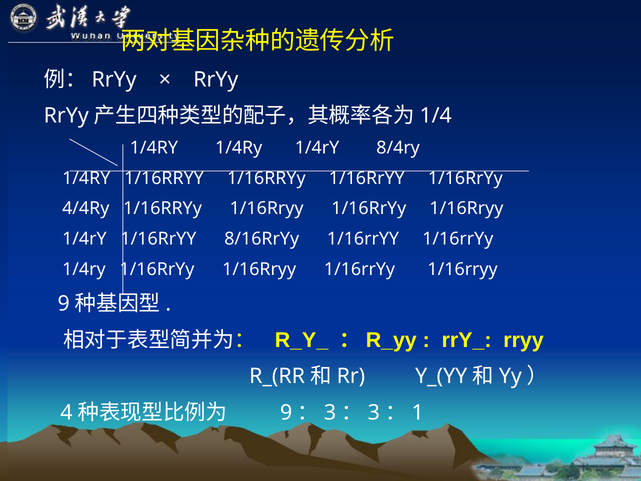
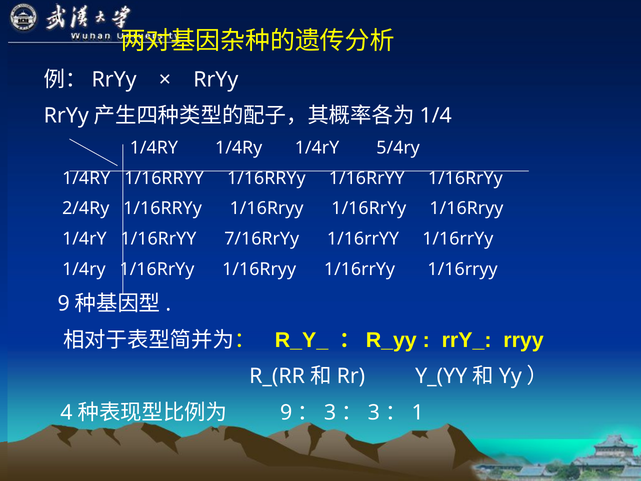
8/4ry: 8/4ry -> 5/4ry (398, 148)
4/4Ry: 4/4Ry -> 2/4Ry (86, 208)
8/16RrYy: 8/16RrYy -> 7/16RrYy (262, 239)
